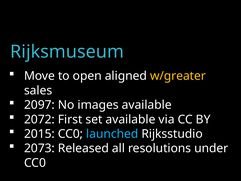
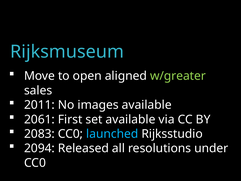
w/greater colour: yellow -> light green (178, 76)
2097: 2097 -> 2011 (39, 105)
2072: 2072 -> 2061 (39, 119)
2015: 2015 -> 2083 (39, 134)
2073: 2073 -> 2094 (39, 148)
